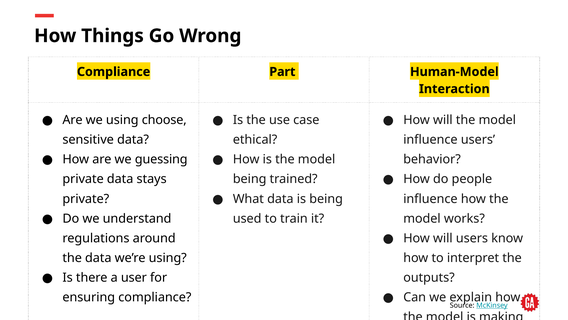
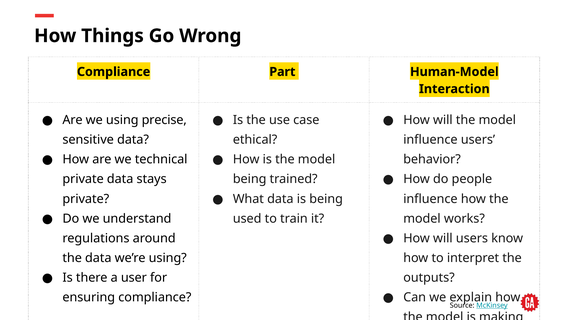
choose: choose -> precise (164, 120)
guessing: guessing -> technical (161, 159)
